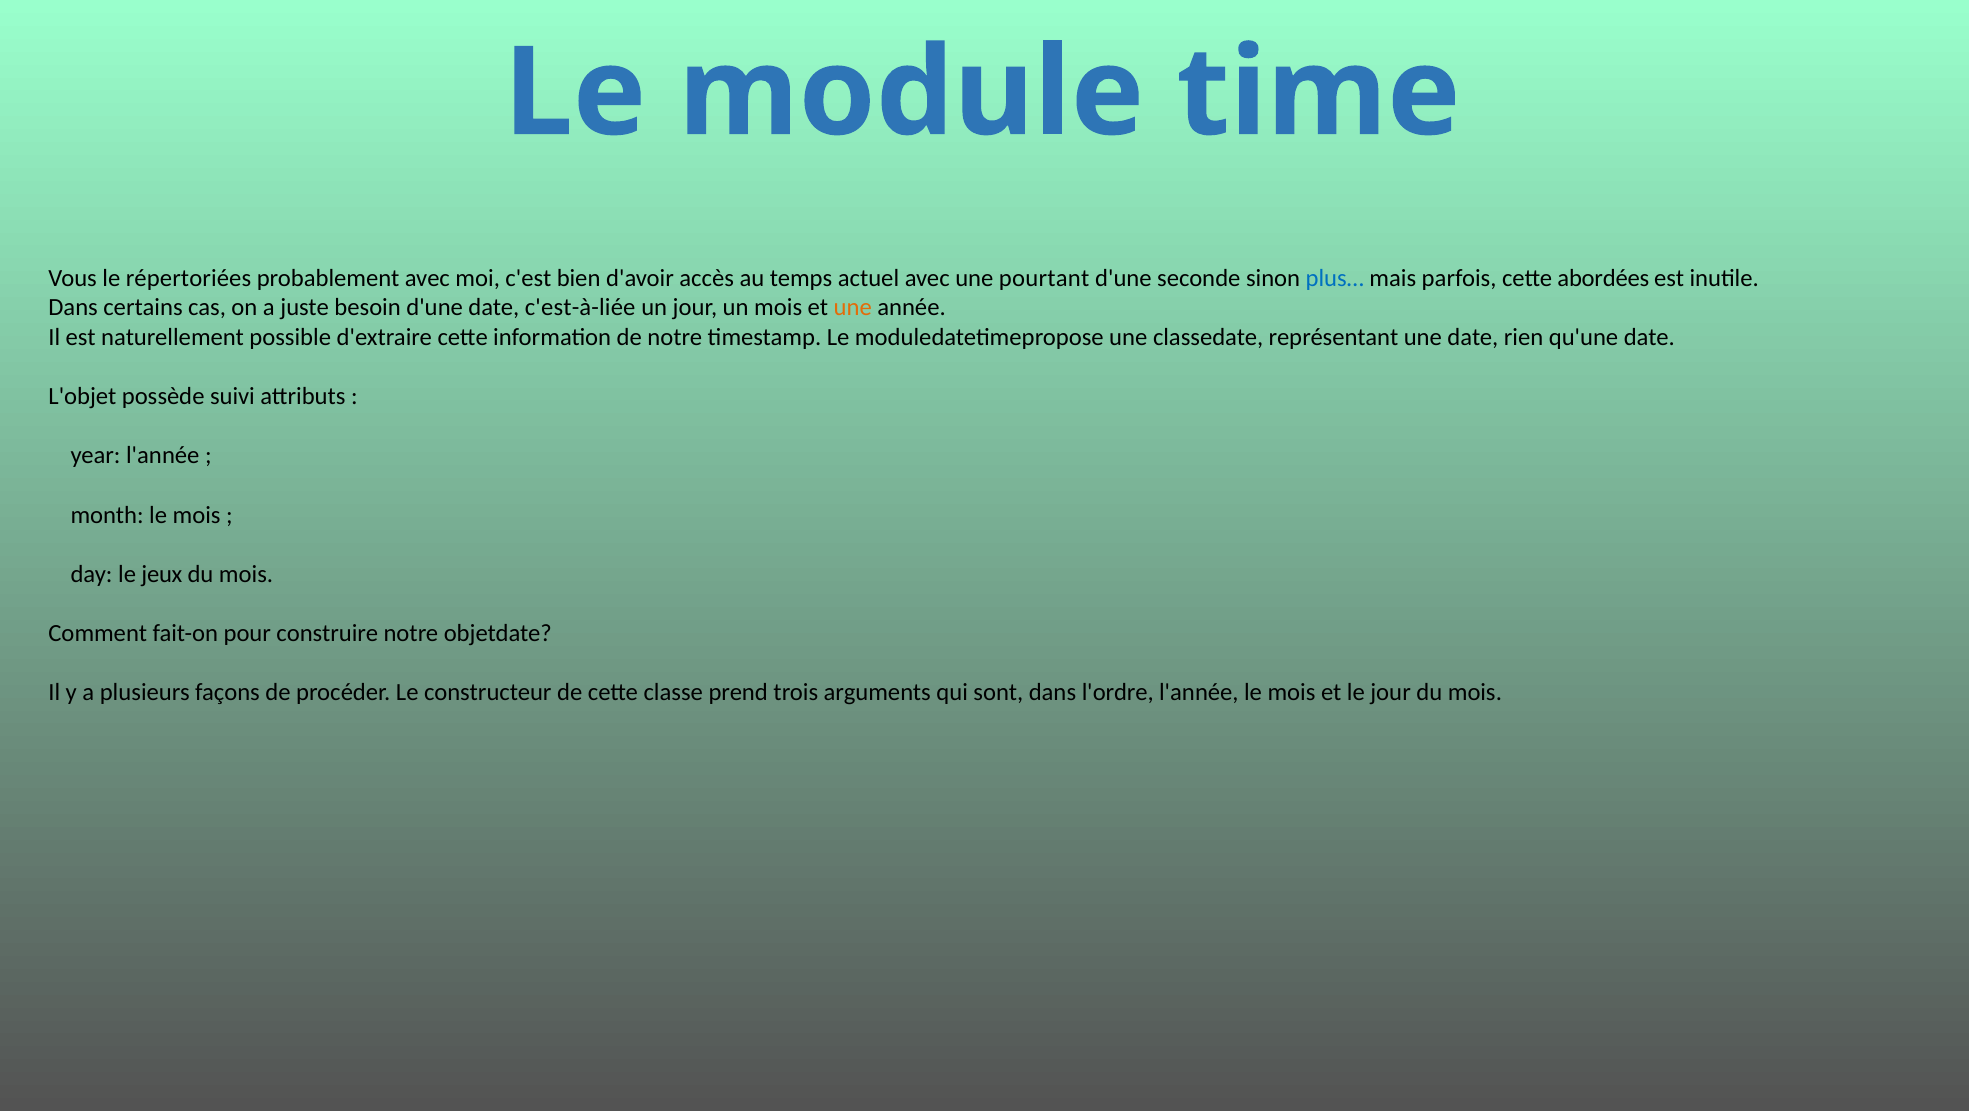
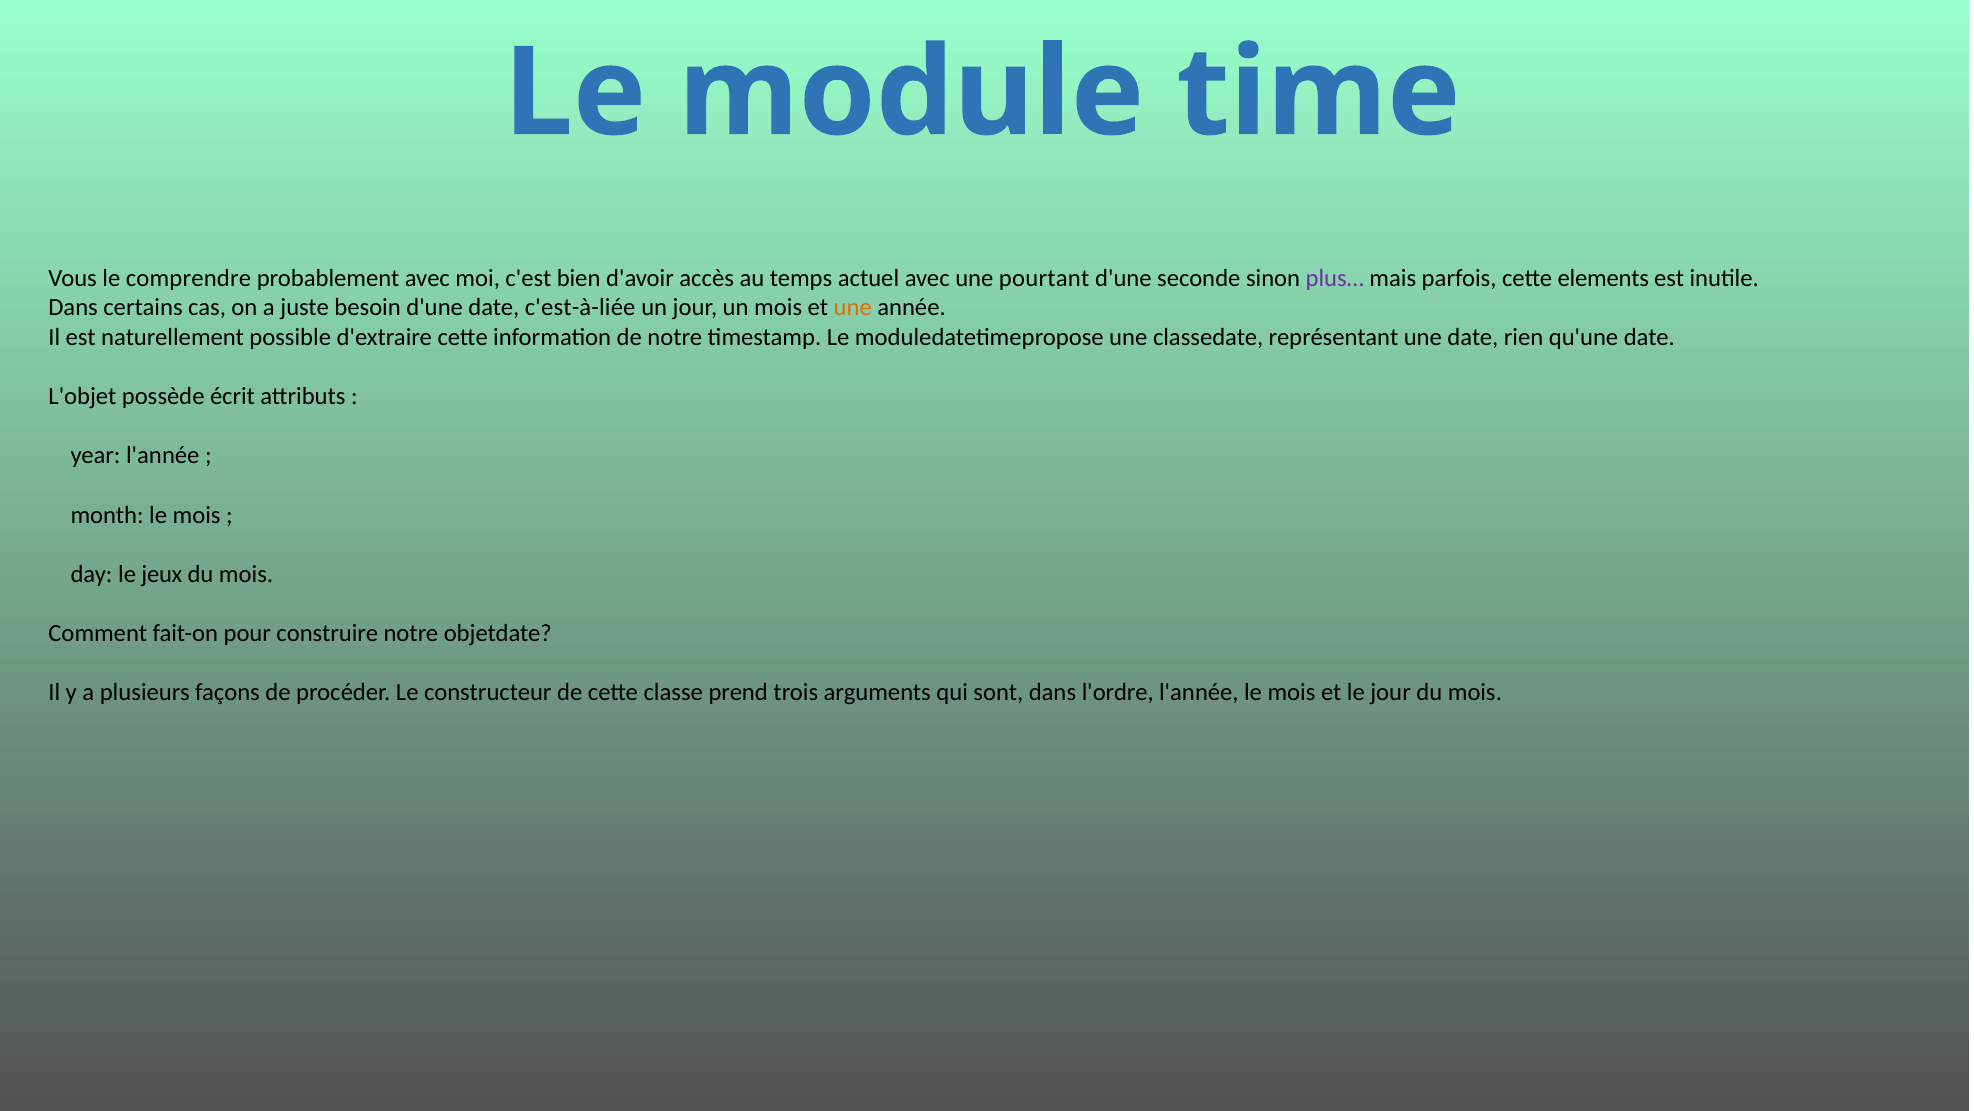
répertoriées: répertoriées -> comprendre (188, 278)
plus… colour: blue -> purple (1335, 278)
abordées: abordées -> elements (1603, 278)
suivi: suivi -> écrit (232, 396)
